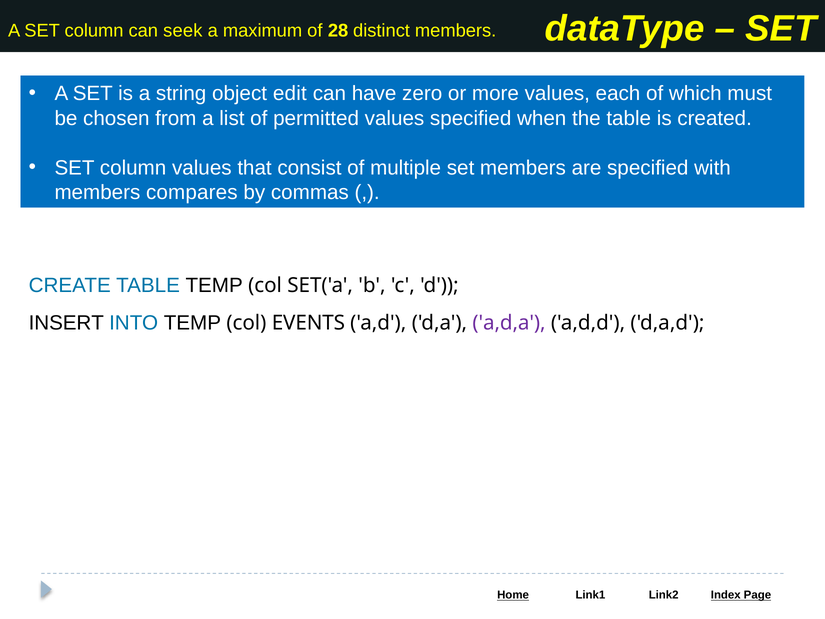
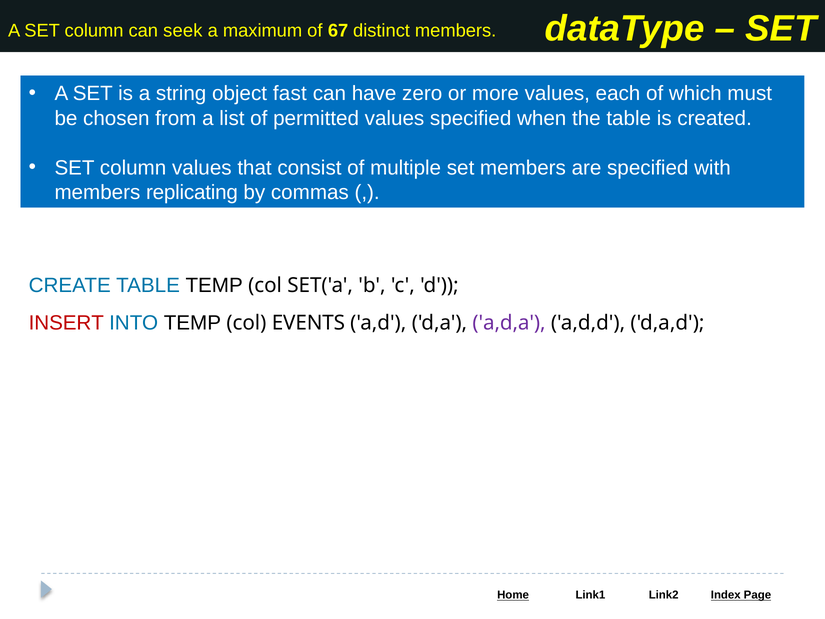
28: 28 -> 67 (338, 31)
edit: edit -> fast (290, 93)
compares: compares -> replicating (192, 192)
INSERT colour: black -> red (66, 323)
